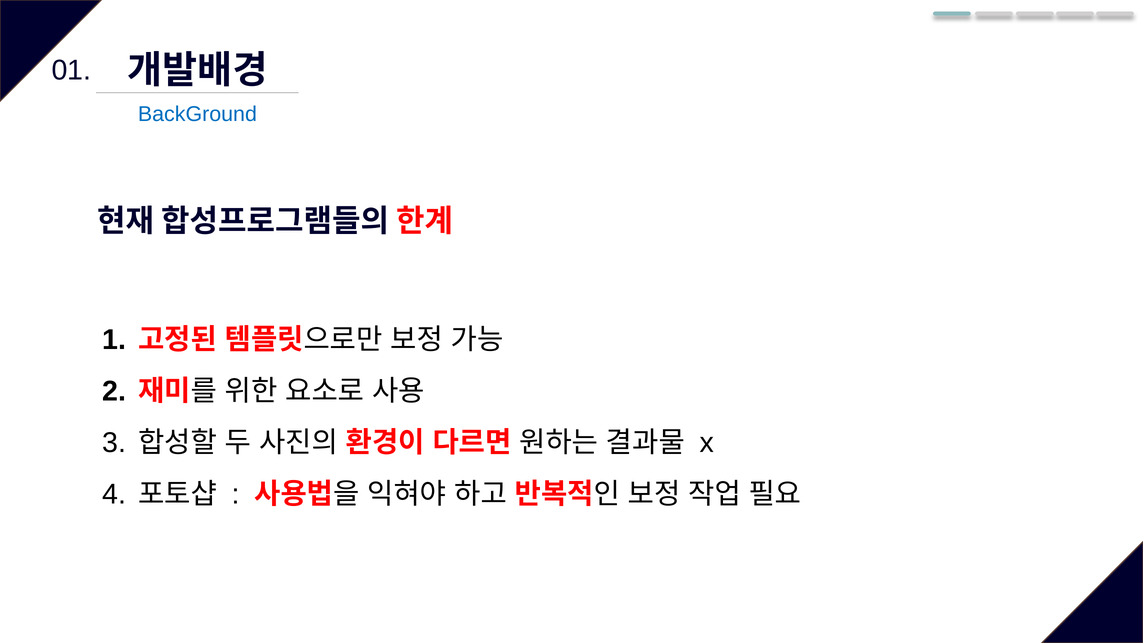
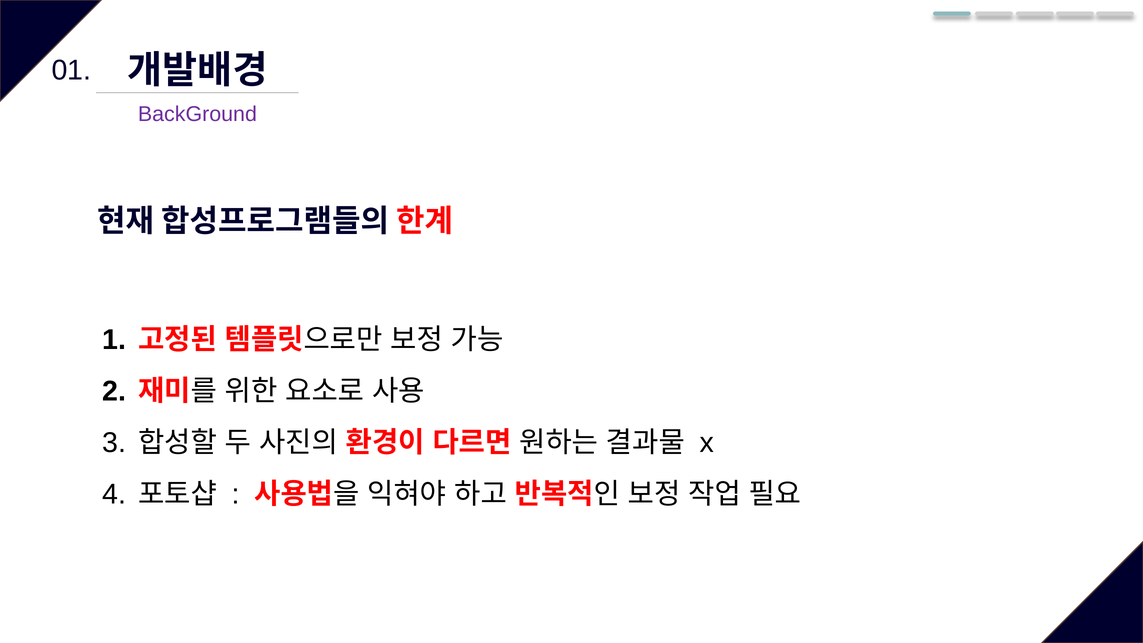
BackGround colour: blue -> purple (197, 114)
